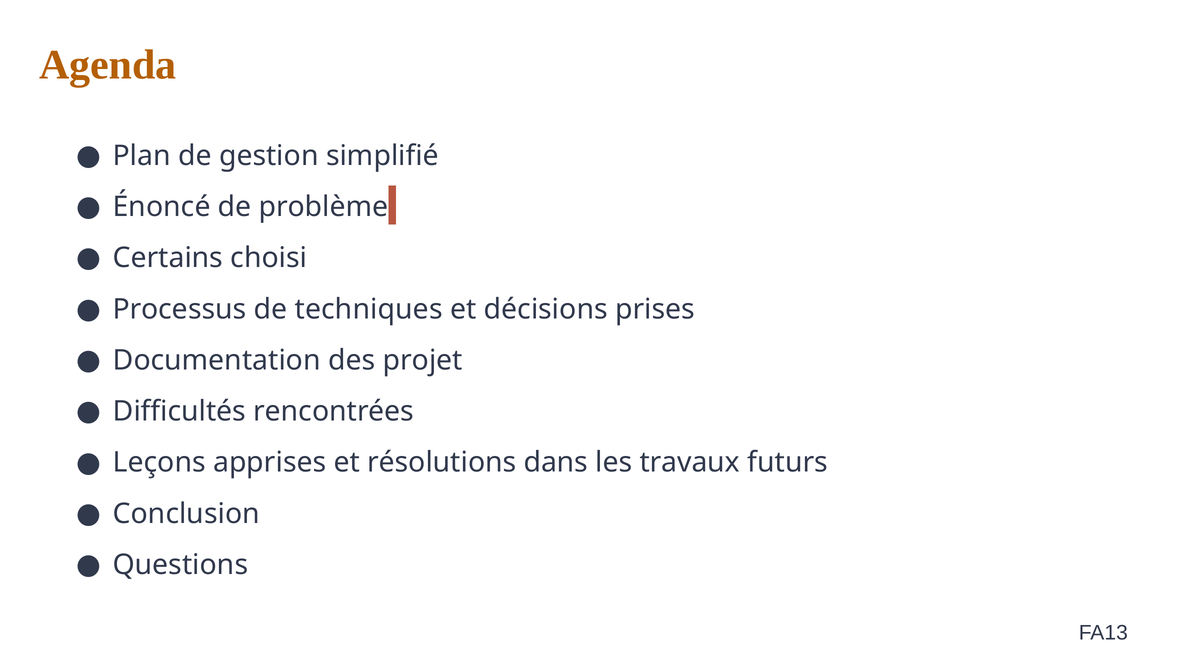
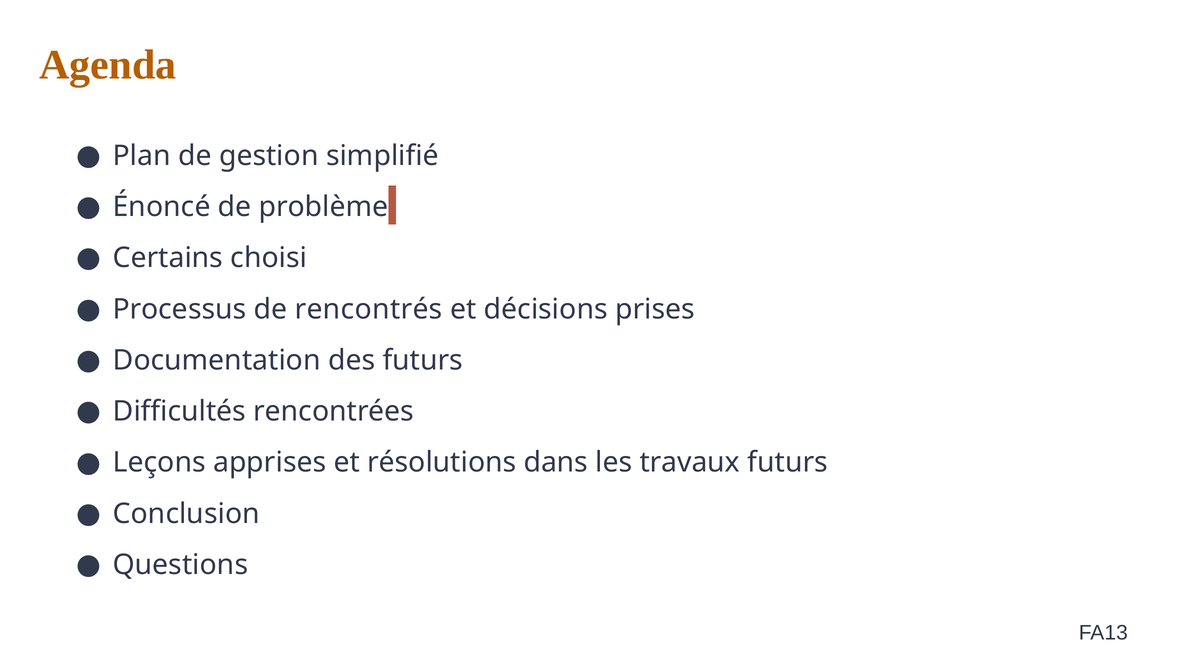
techniques: techniques -> rencontrés (369, 309)
des projet: projet -> futurs (423, 360)
